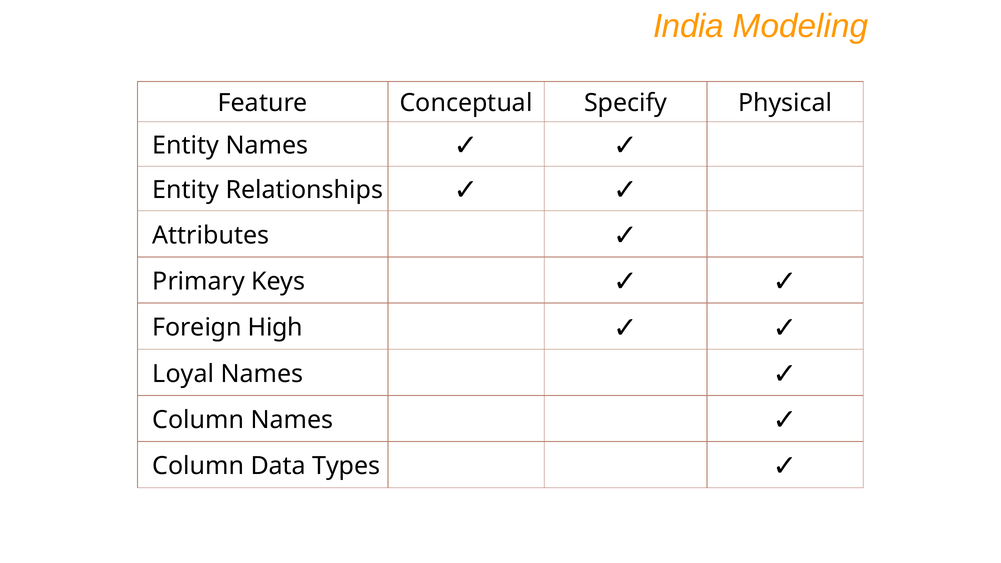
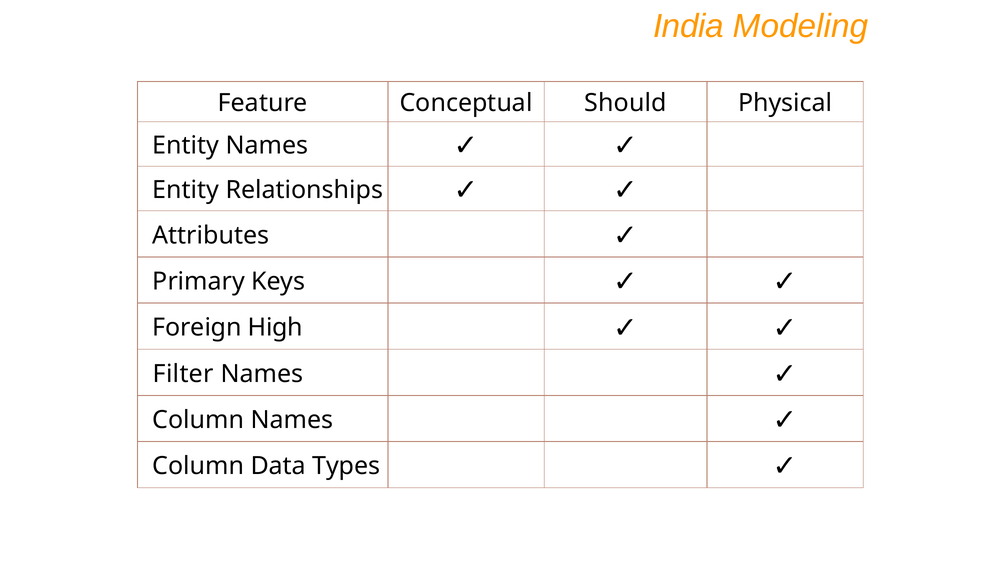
Specify: Specify -> Should (625, 103)
Loyal: Loyal -> Filter (183, 374)
